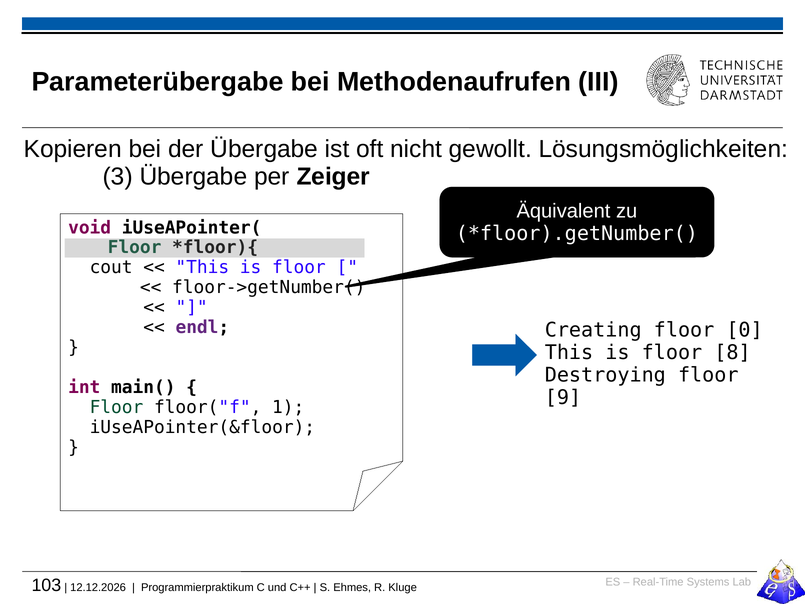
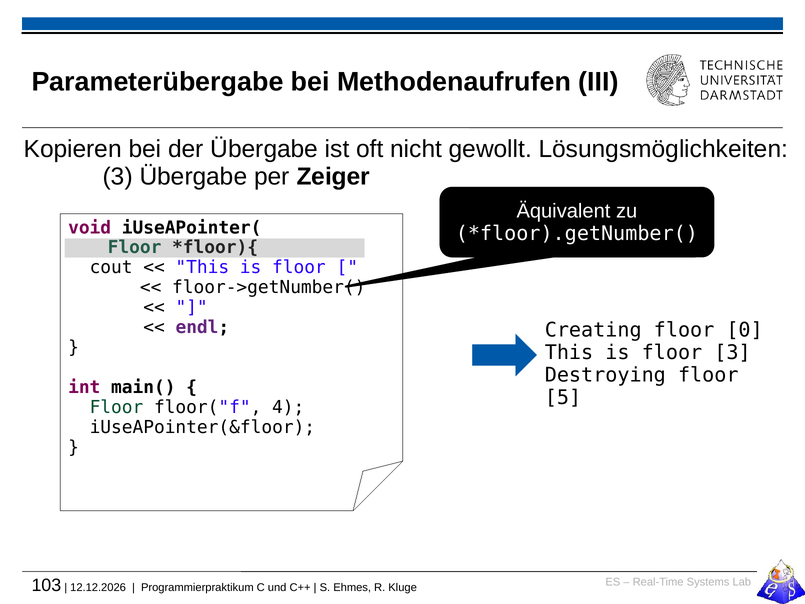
floor 8: 8 -> 3 (732, 353)
9: 9 -> 5 (563, 398)
1: 1 -> 4 (288, 407)
